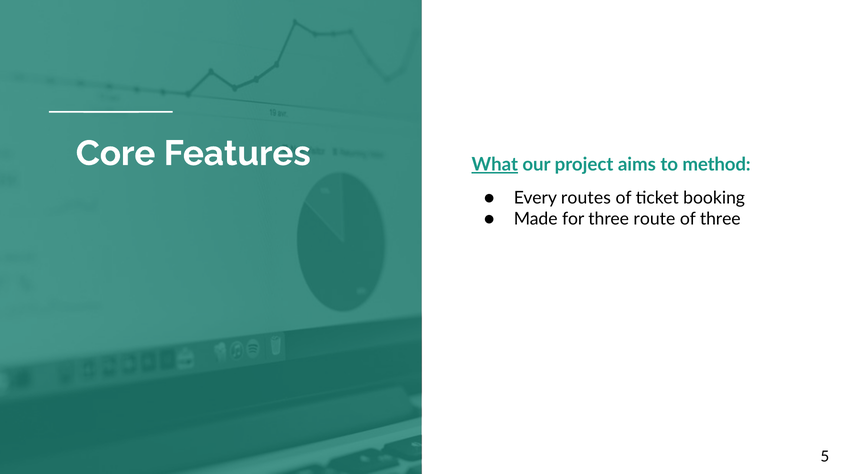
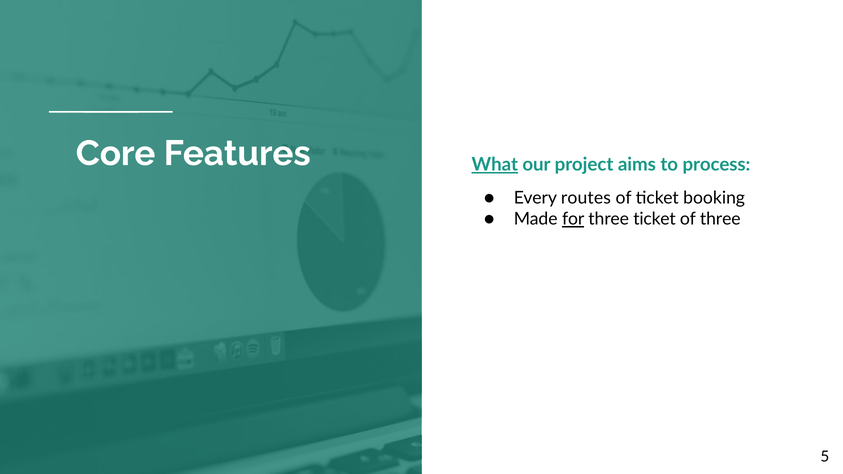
method: method -> process (716, 165)
for underline: none -> present (573, 219)
three route: route -> ticket (655, 219)
